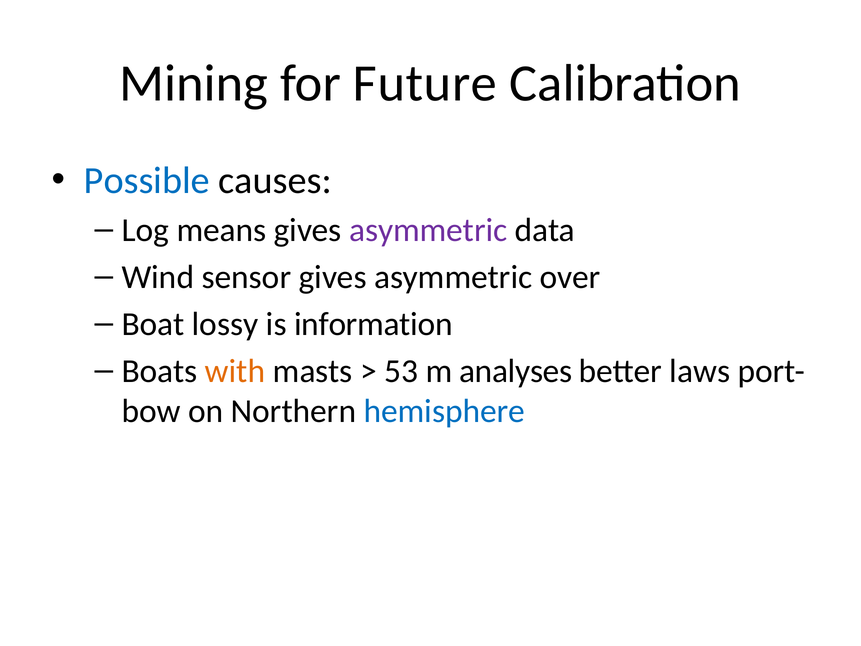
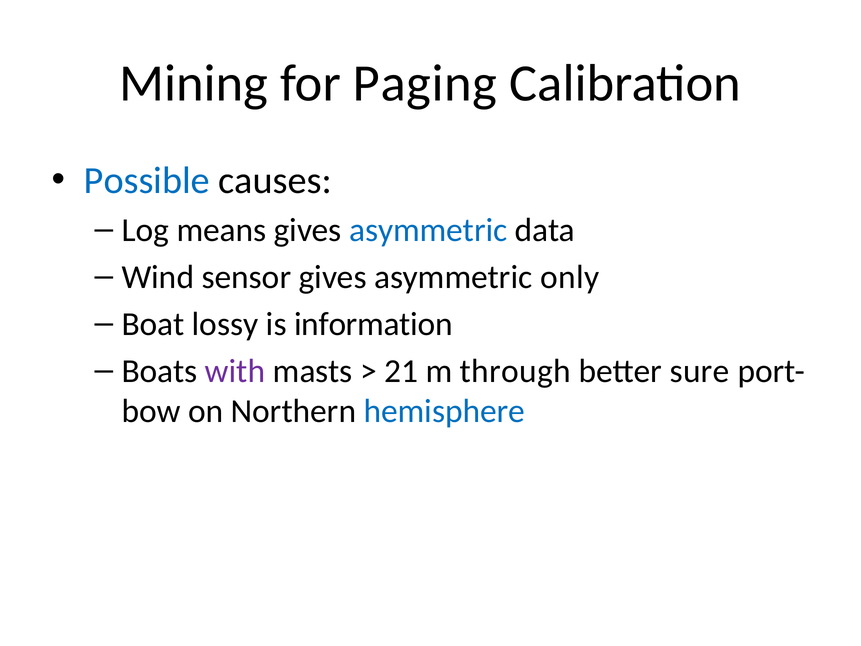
Future: Future -> Paging (425, 83)
asymmetric colour: purple -> blue (428, 230)
over: over -> only (570, 277)
with colour: orange -> purple (235, 371)
53: 53 -> 21 (401, 371)
analyses: analyses -> through (515, 371)
laws: laws -> sure (700, 371)
